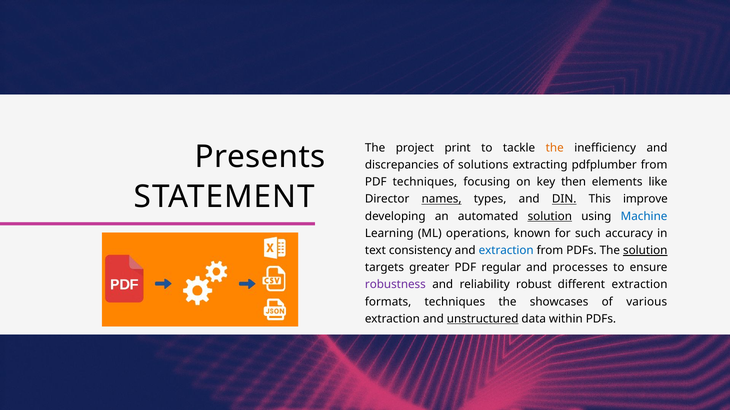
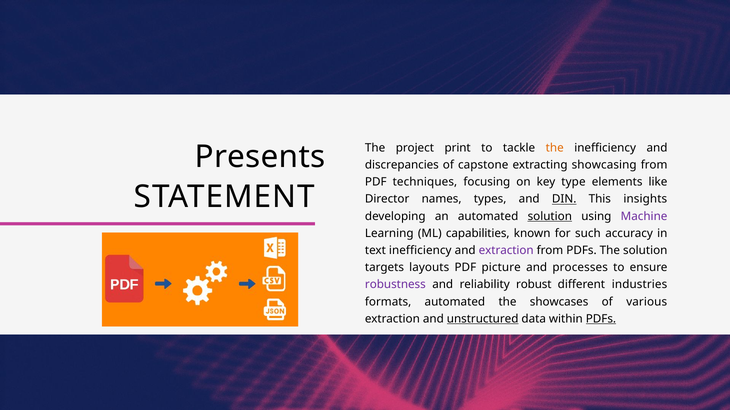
solutions: solutions -> capstone (483, 165)
pdfplumber: pdfplumber -> showcasing (604, 165)
then: then -> type (573, 182)
names underline: present -> none (442, 199)
improve: improve -> insights (645, 199)
Machine colour: blue -> purple (644, 217)
operations: operations -> capabilities (478, 234)
text consistency: consistency -> inefficiency (420, 251)
extraction colour: blue -> purple (506, 251)
solution underline: present -> none (645, 251)
greater: greater -> layouts (429, 268)
regular: regular -> picture (501, 268)
different extraction: extraction -> industries (640, 285)
formats techniques: techniques -> automated (455, 302)
PDFs underline: none -> present (601, 319)
